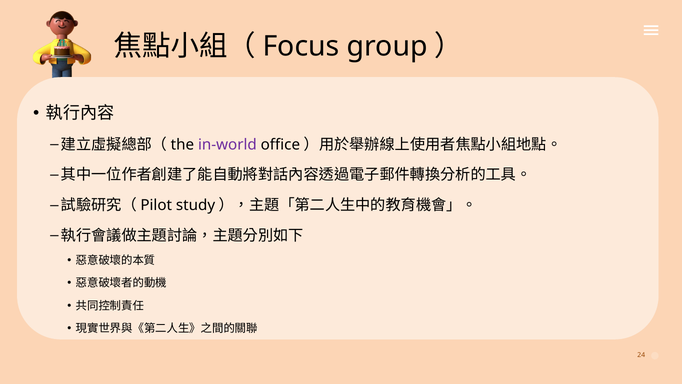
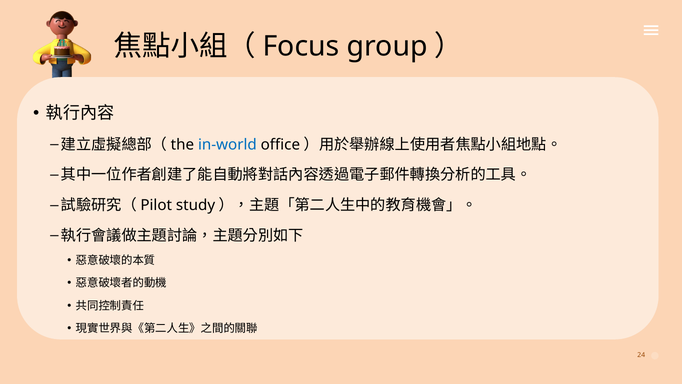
in-world colour: purple -> blue (227, 144)
